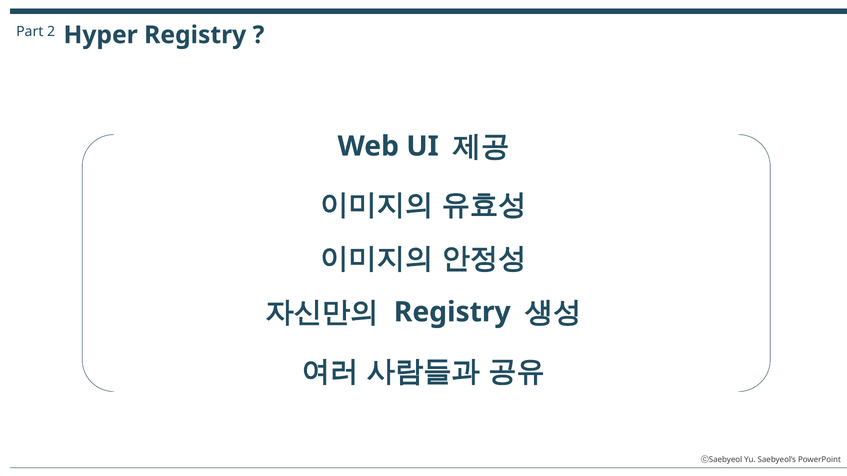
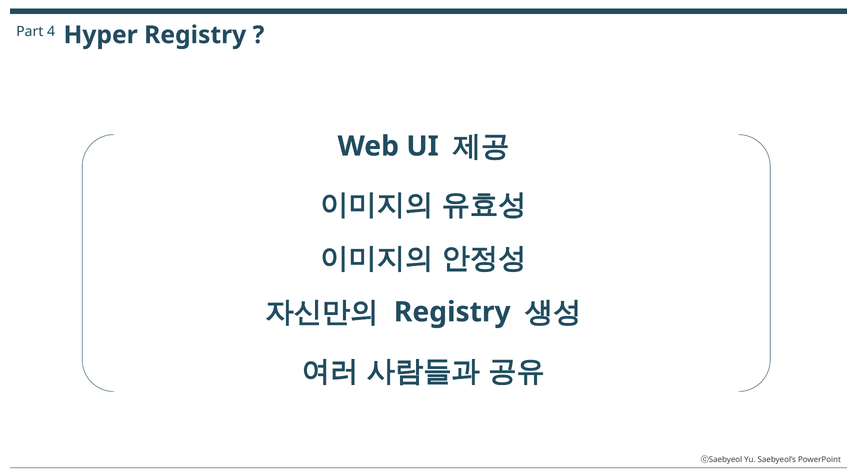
2: 2 -> 4 (51, 32)
